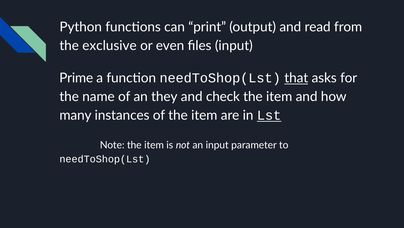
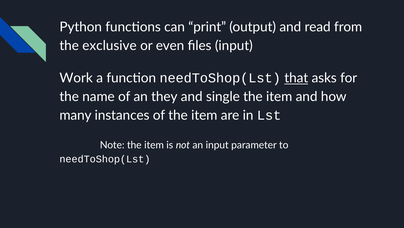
Prime: Prime -> Work (76, 78)
check: check -> single (223, 97)
Lst underline: present -> none (269, 115)
